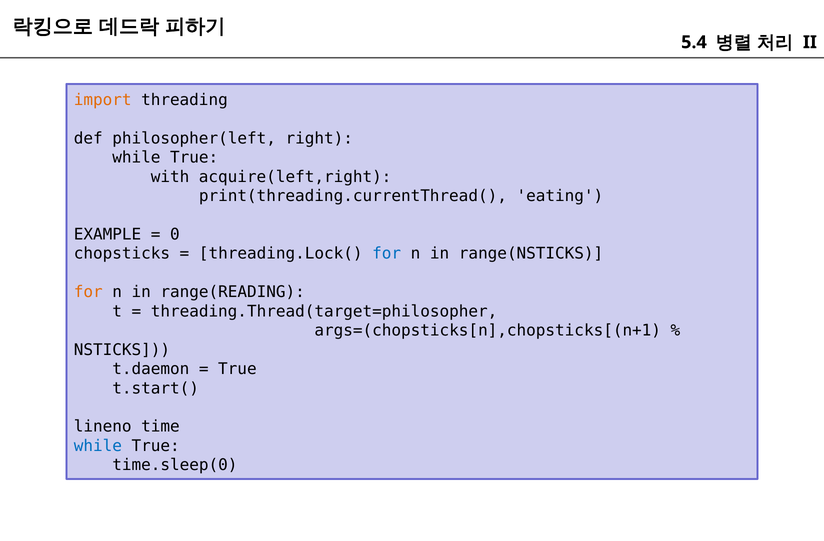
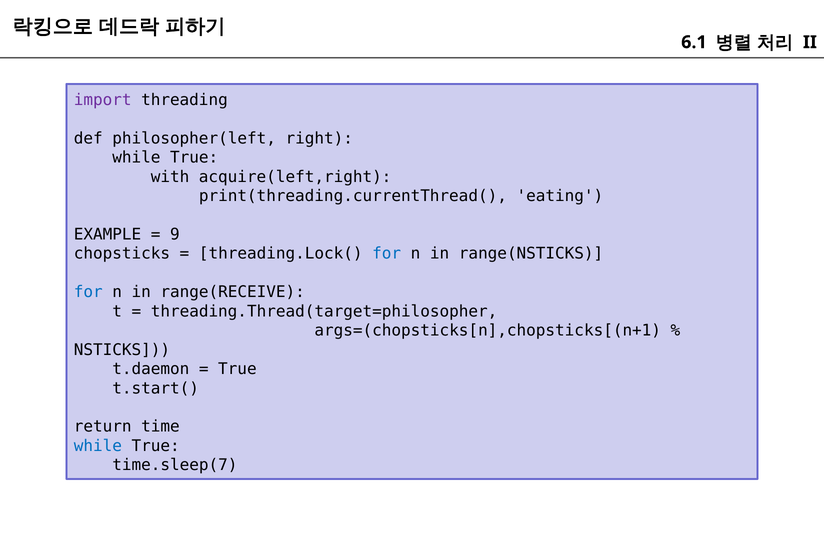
5.4: 5.4 -> 6.1 (694, 42)
import colour: orange -> purple (103, 100)
0: 0 -> 9 (175, 235)
for colour: orange -> blue (88, 292)
range(READING: range(READING -> range(RECEIVE (233, 292)
lineno: lineno -> return (103, 427)
time.sleep(0: time.sleep(0 -> time.sleep(7 (175, 465)
